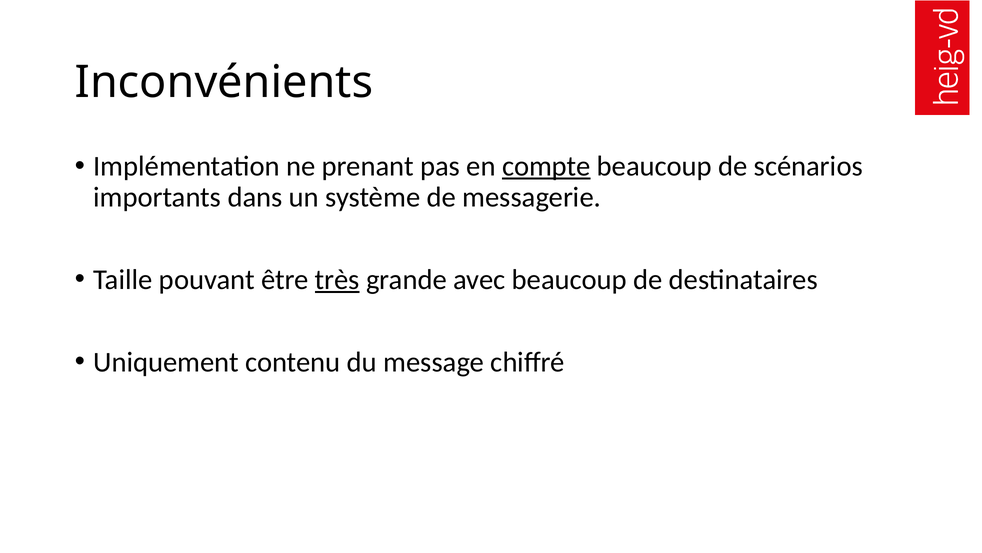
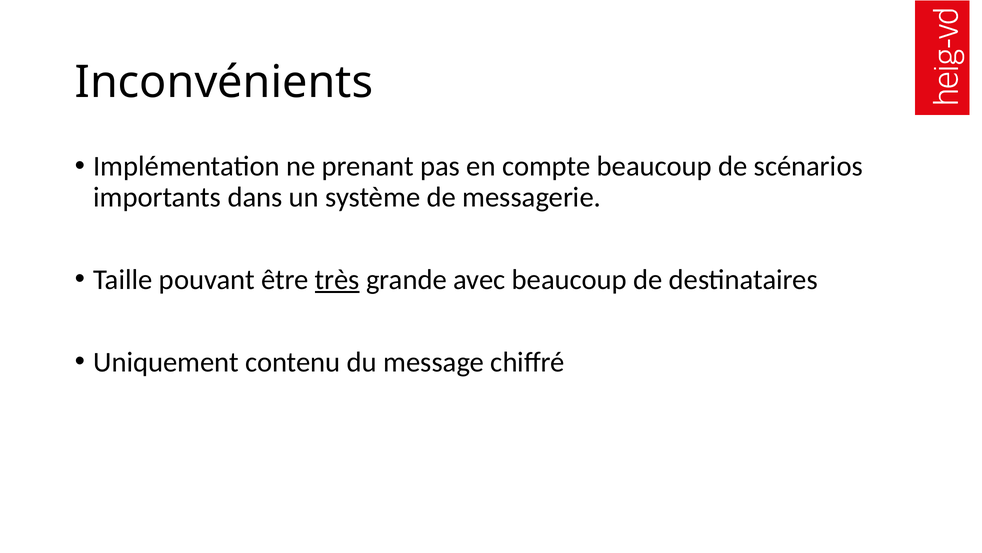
compte underline: present -> none (546, 166)
